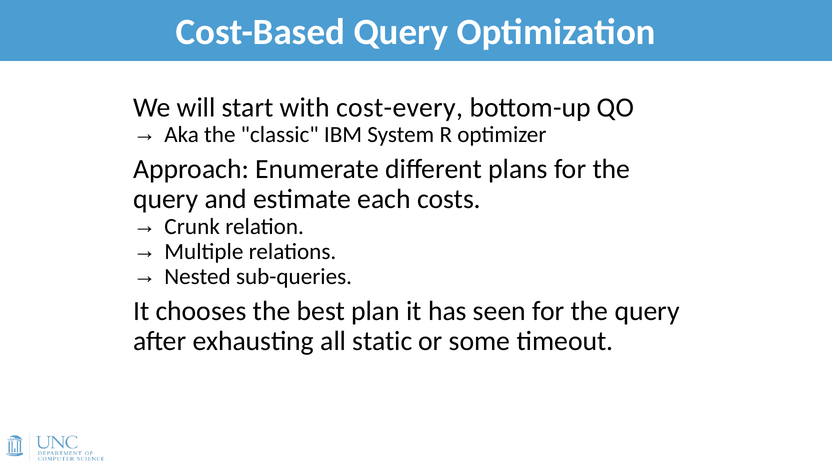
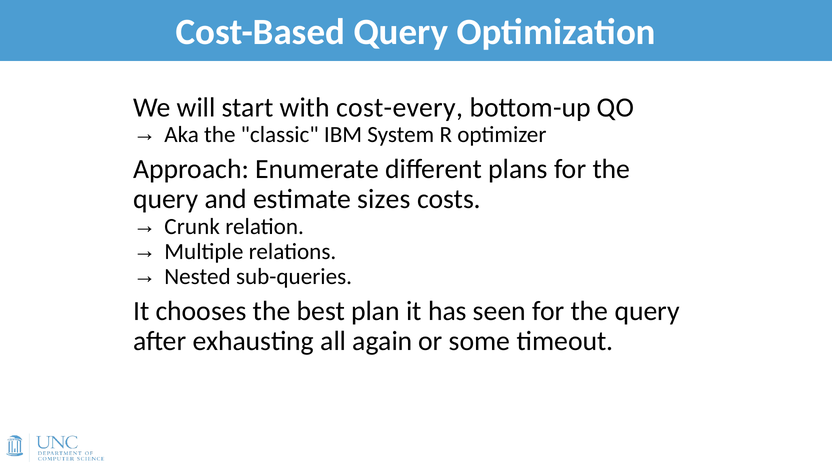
each: each -> sizes (384, 199)
static: static -> again (382, 341)
